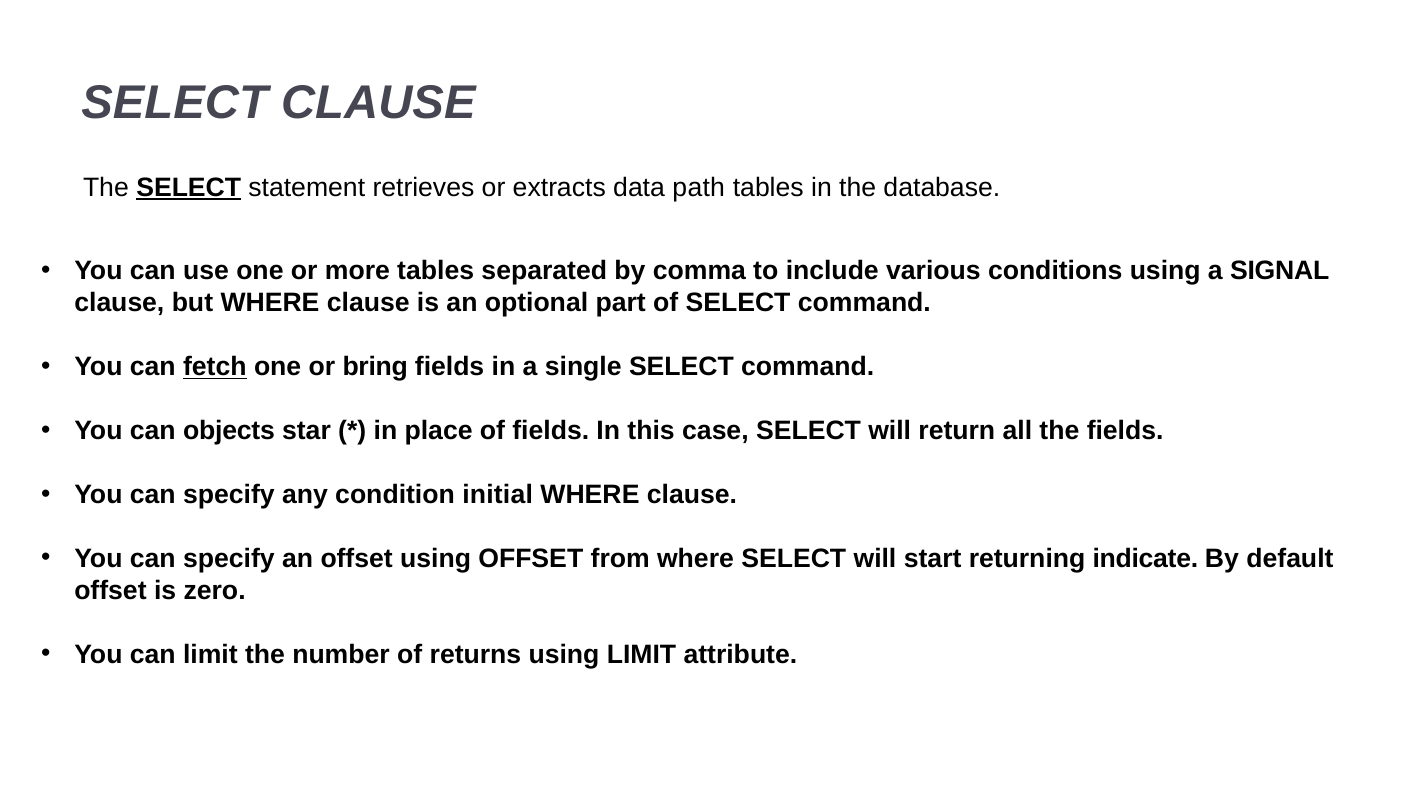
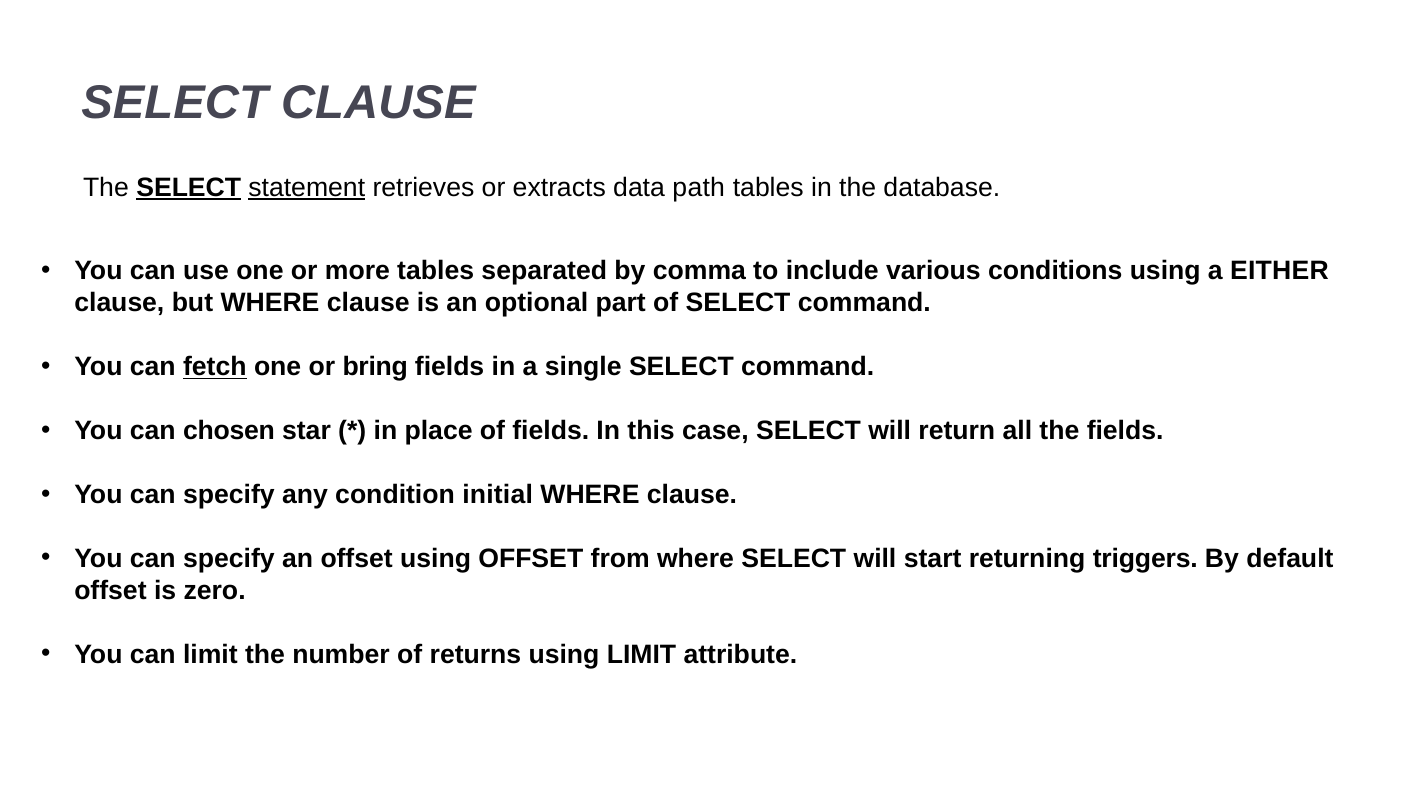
statement underline: none -> present (307, 187)
SIGNAL: SIGNAL -> EITHER (1279, 271)
objects: objects -> chosen (229, 431)
indicate: indicate -> triggers (1145, 559)
